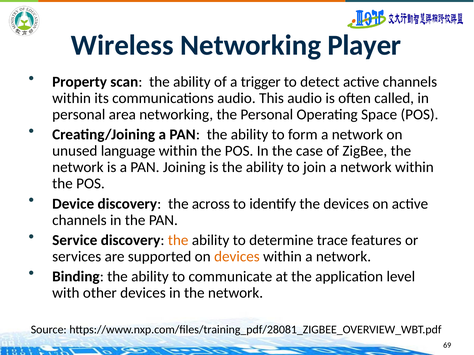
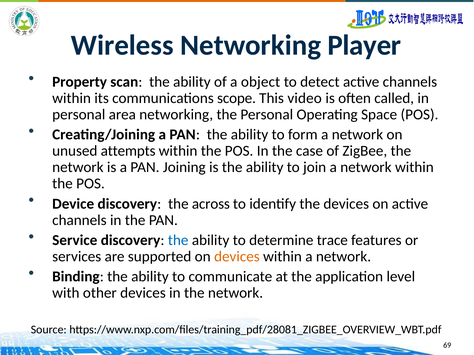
trigger: trigger -> object (261, 82)
communications audio: audio -> scope (237, 98)
This audio: audio -> video (305, 98)
language: language -> attempts (128, 151)
the colour: orange -> blue (178, 240)
